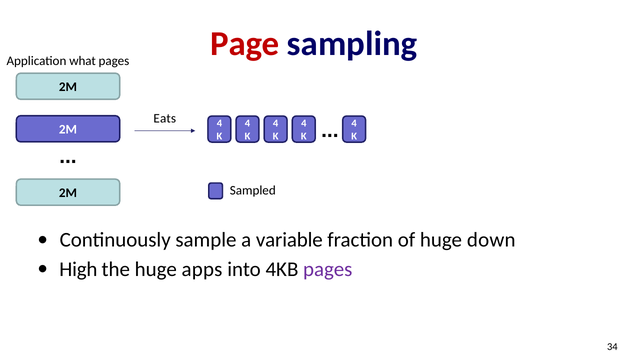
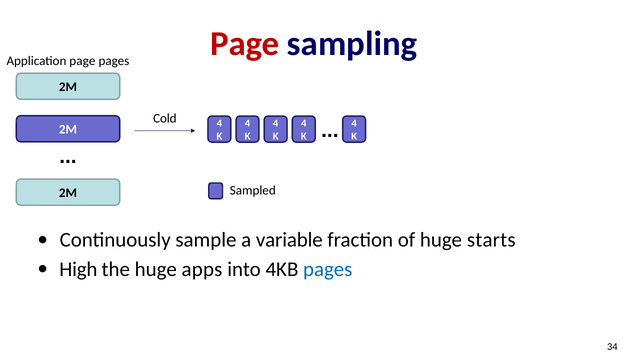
Application what: what -> page (82, 61)
Eats: Eats -> Cold (165, 119)
down: down -> starts (491, 240)
pages colour: purple -> blue (328, 269)
